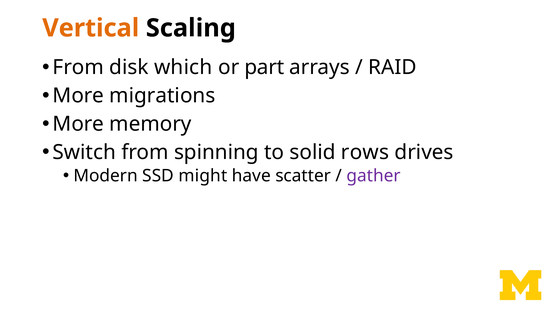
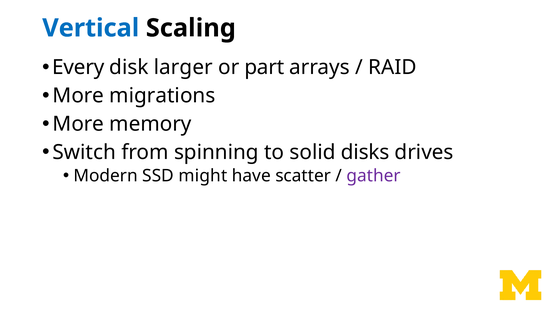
Vertical colour: orange -> blue (91, 28)
From: From -> Every (78, 67)
which: which -> larger (183, 67)
rows: rows -> disks (365, 152)
